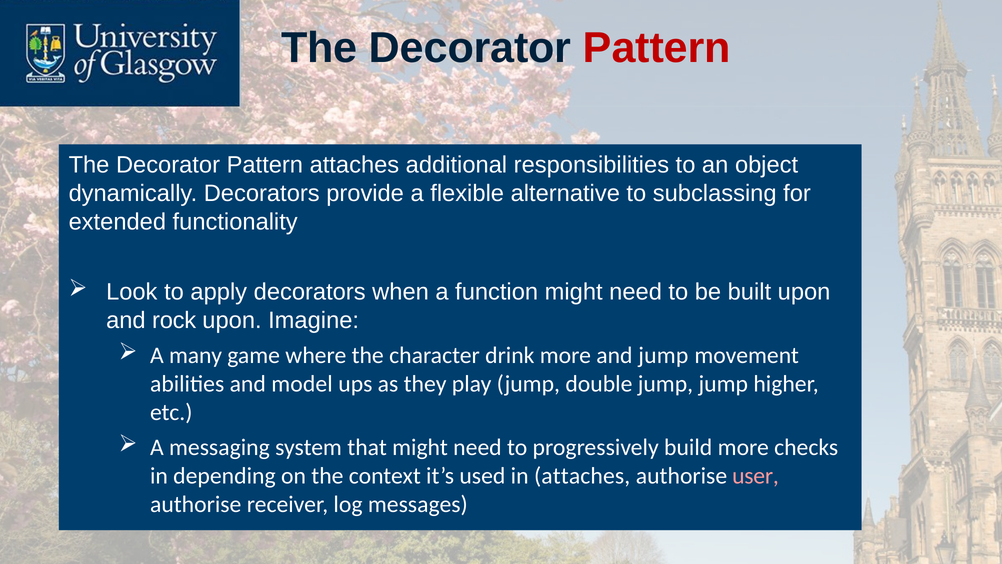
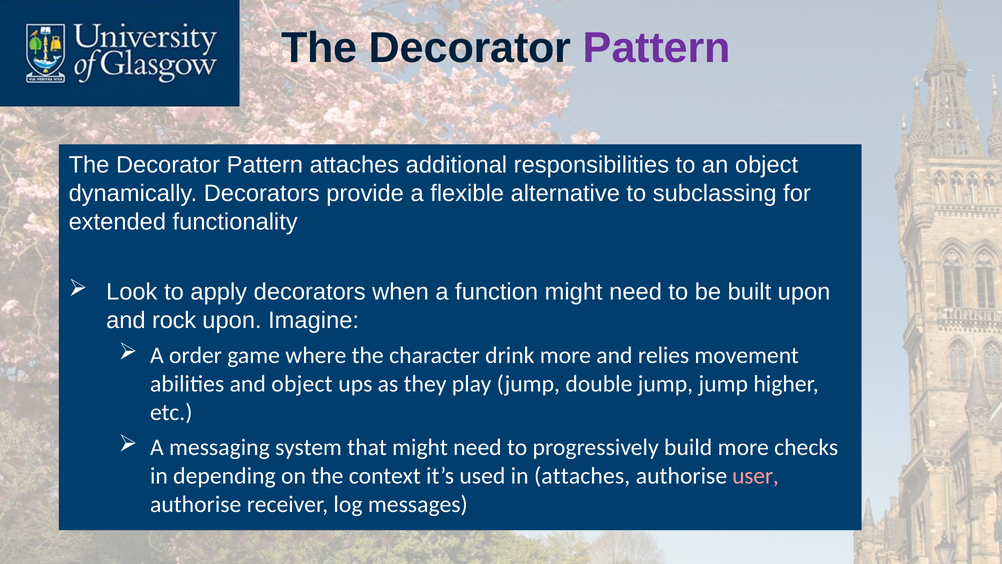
Pattern colour: red -> purple (657, 48)
many: many -> order (196, 355)
and jump: jump -> relies (664, 355)
and model: model -> object (302, 384)
